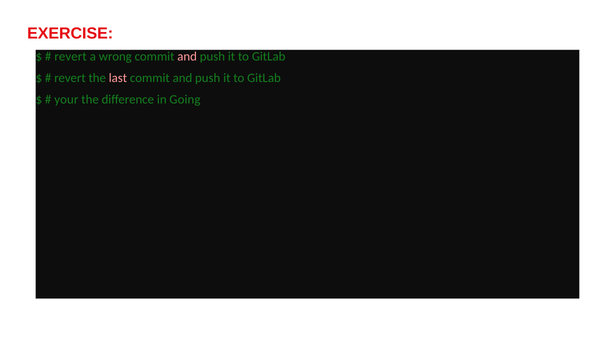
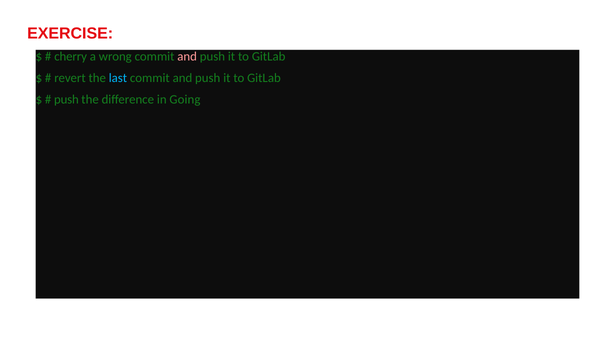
revert: revert -> cherry (71, 57)
last colour: pink -> light blue (118, 78)
your: your -> push (66, 100)
